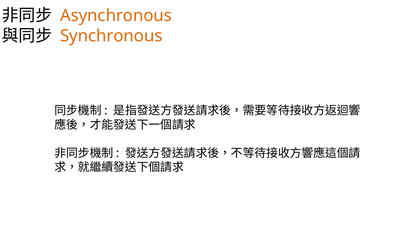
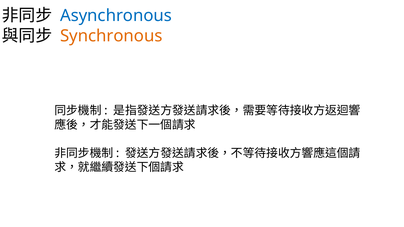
Asynchronous colour: orange -> blue (116, 16)
